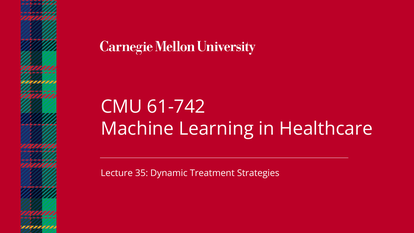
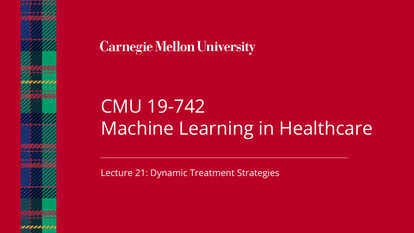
61-742: 61-742 -> 19-742 (176, 107)
35: 35 -> 21 (142, 173)
